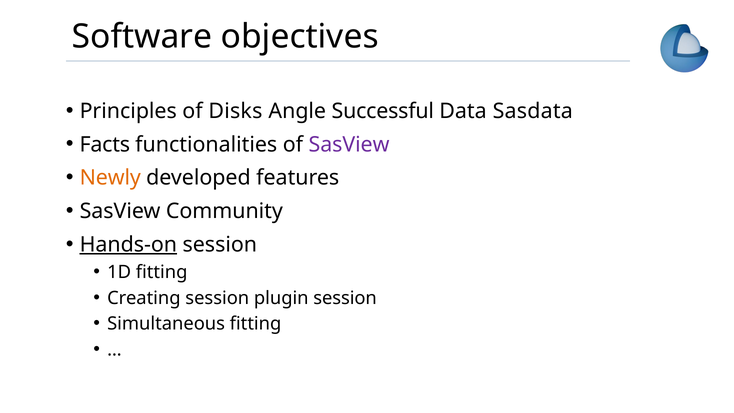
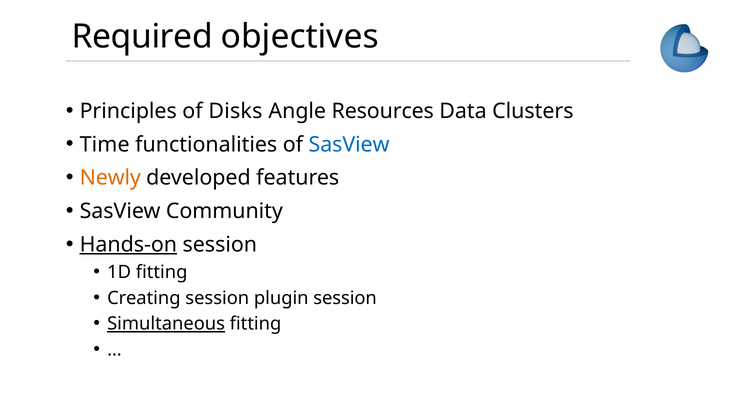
Software: Software -> Required (142, 37)
Successful: Successful -> Resources (383, 111)
Sasdata: Sasdata -> Clusters (533, 111)
Facts: Facts -> Time (105, 145)
SasView colour: purple -> blue (349, 145)
Simultaneous underline: none -> present (166, 324)
